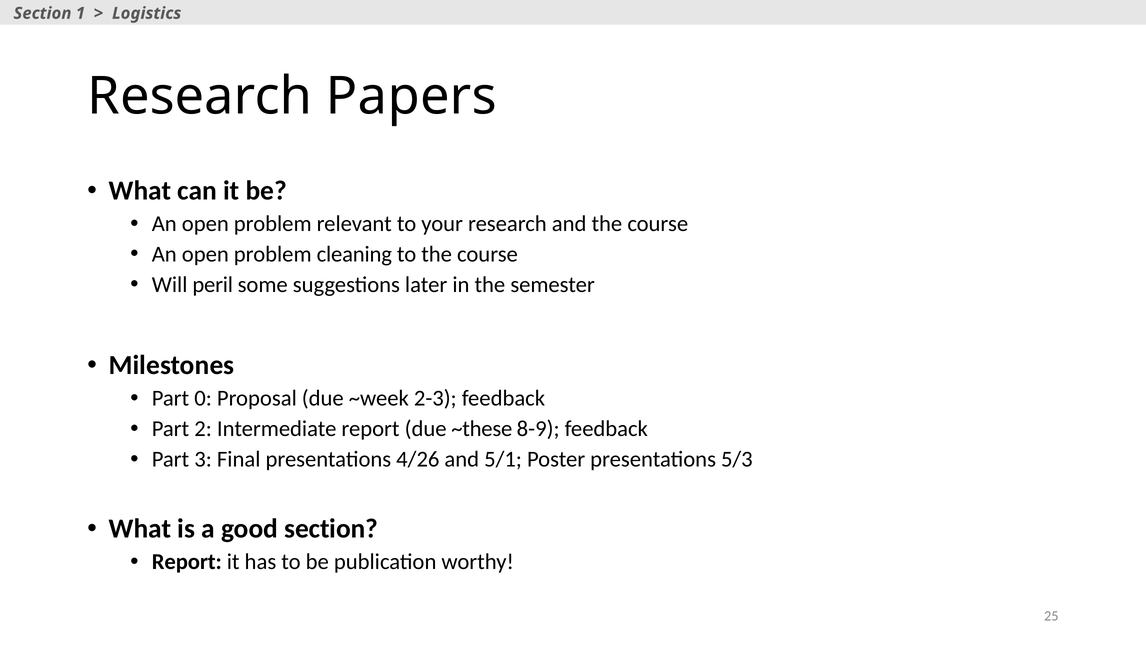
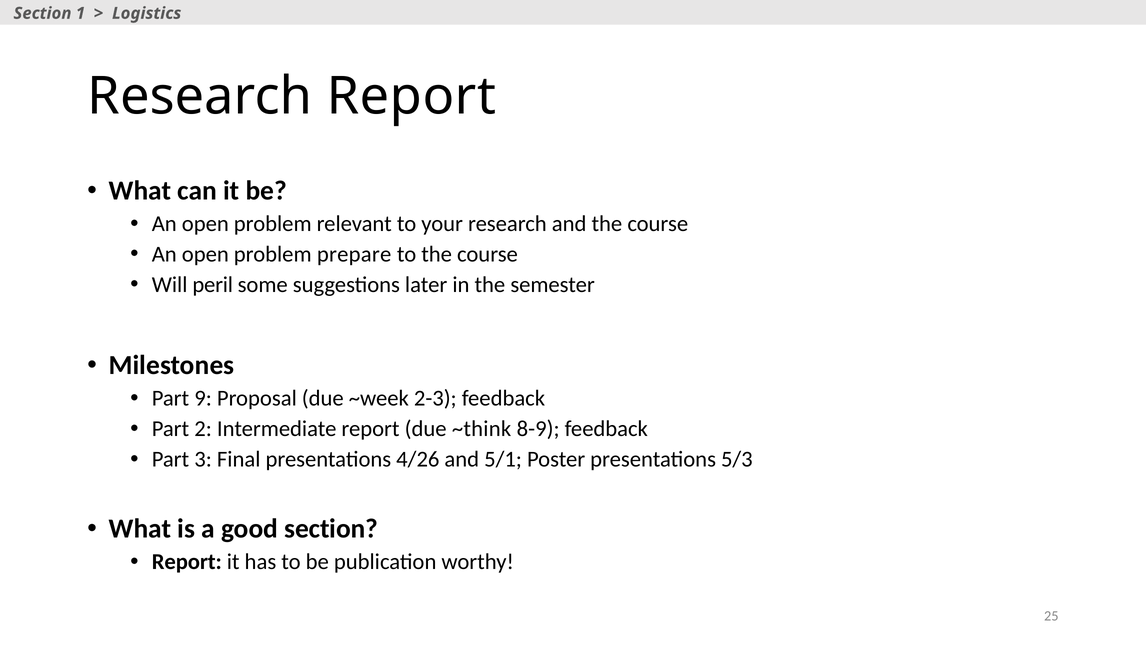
Research Papers: Papers -> Report (411, 96)
cleaning: cleaning -> prepare (354, 254)
0: 0 -> 9 (203, 398)
~these: ~these -> ~think (482, 429)
